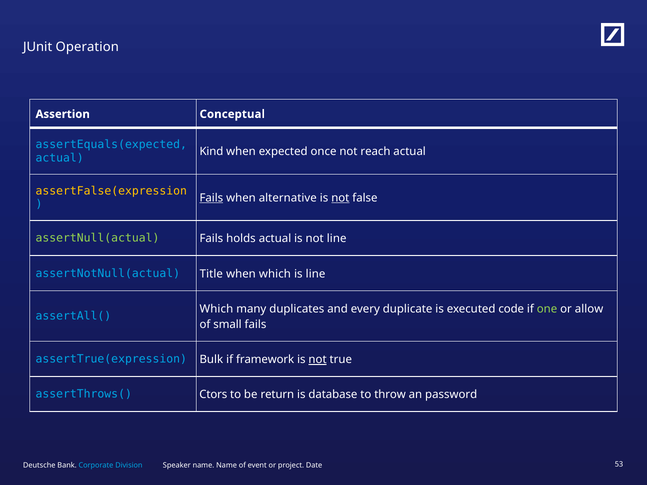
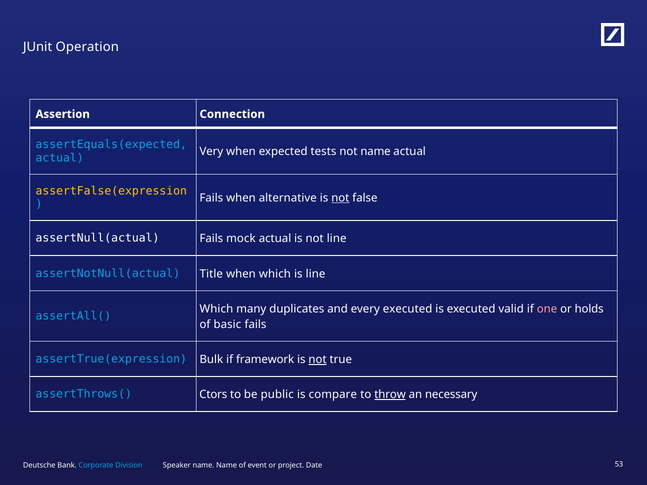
Conceptual: Conceptual -> Connection (232, 114)
Kind: Kind -> Very (211, 152)
once: once -> tests (323, 152)
not reach: reach -> name (376, 152)
Fails underline: present -> none (211, 198)
assertNull(actual colour: light green -> white (97, 238)
holds: holds -> mock (241, 239)
every duplicate: duplicate -> executed (408, 309)
code: code -> valid (511, 309)
one colour: light green -> pink (547, 309)
allow: allow -> holds (589, 309)
small: small -> basic (227, 325)
return: return -> public (277, 395)
database: database -> compare (333, 395)
throw underline: none -> present (390, 395)
password: password -> necessary (451, 395)
